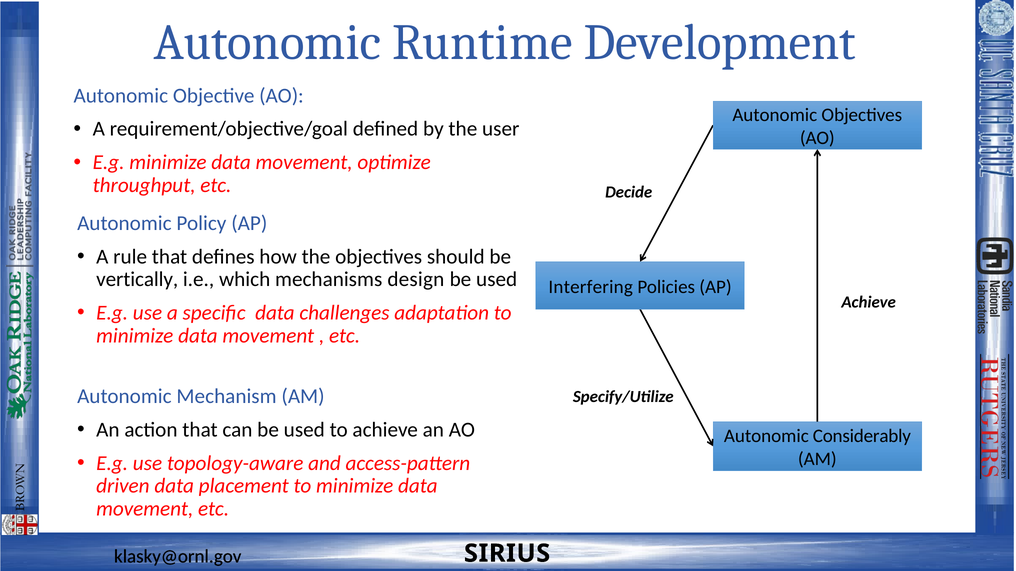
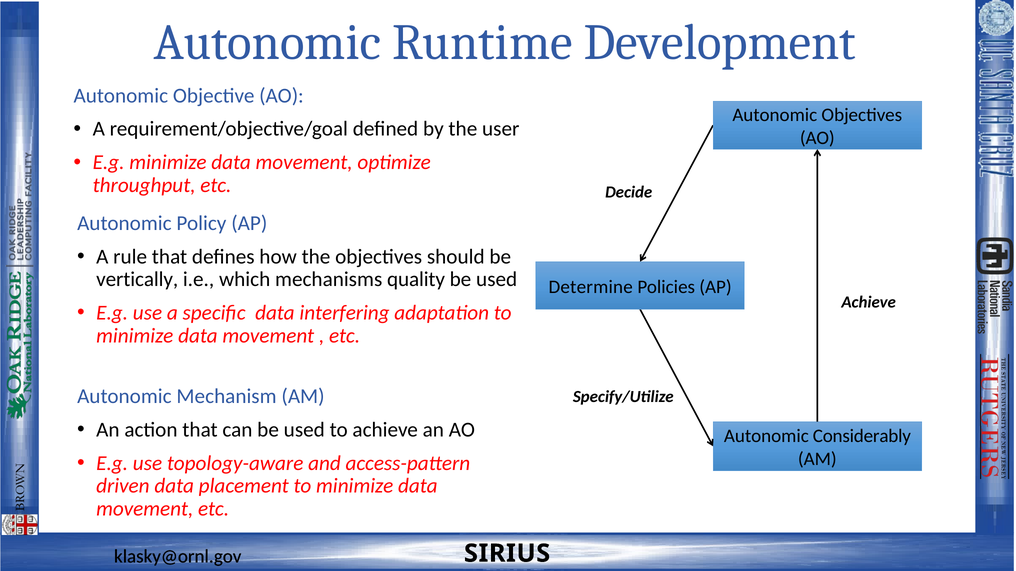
design: design -> quality (416, 280)
Interfering: Interfering -> Determine (591, 287)
challenges: challenges -> interfering (344, 313)
